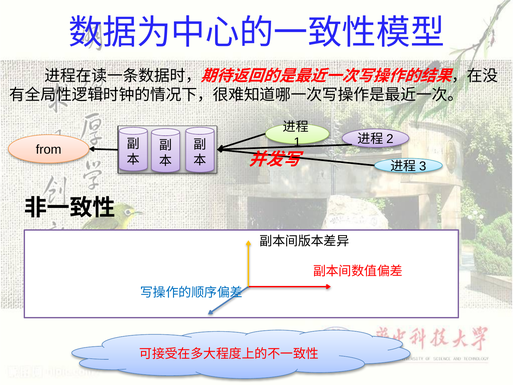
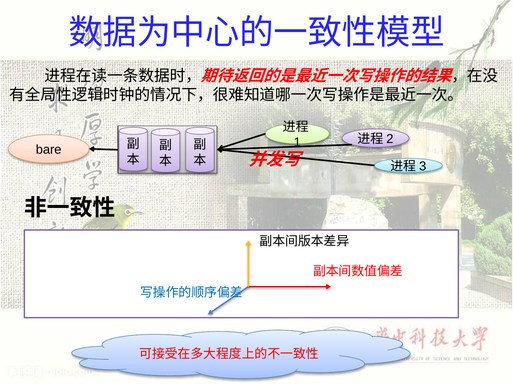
from: from -> bare (49, 150)
